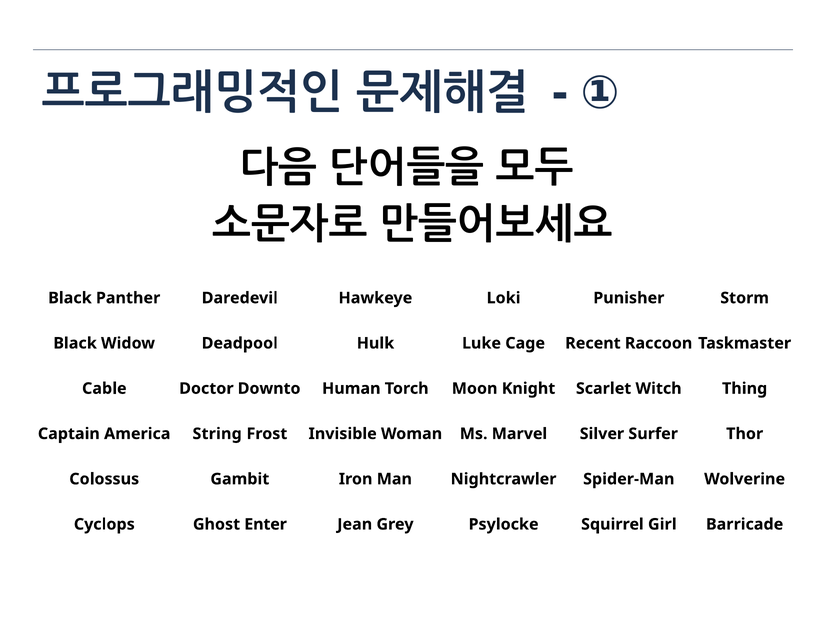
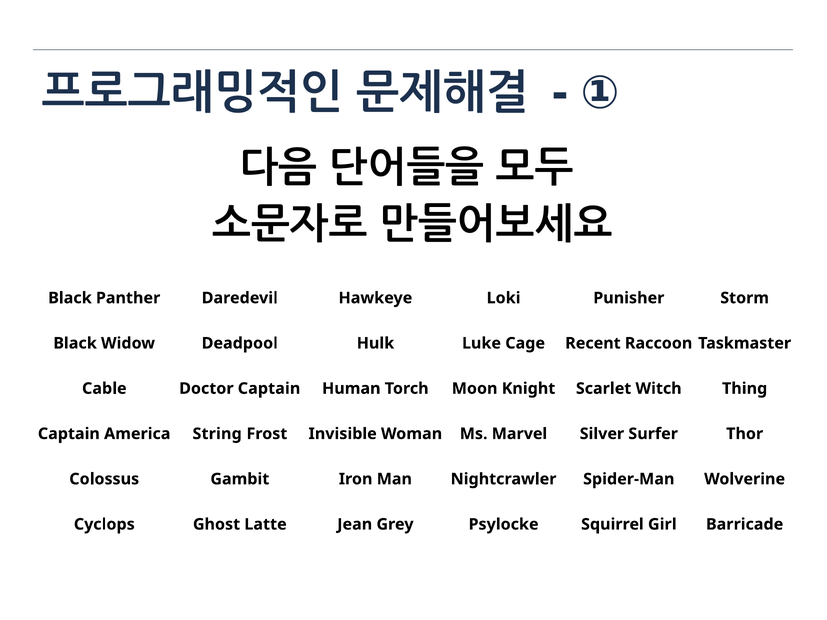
Doctor Downto: Downto -> Captain (269, 389)
Enter: Enter -> Latte (265, 525)
